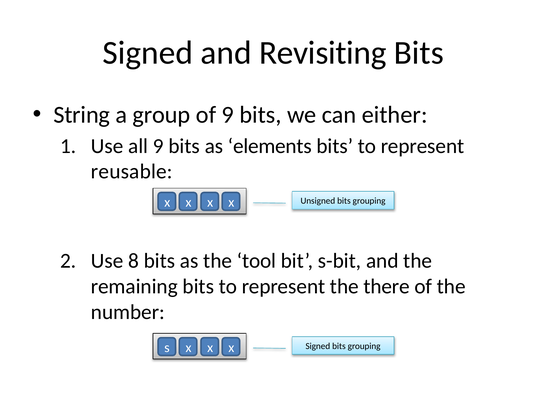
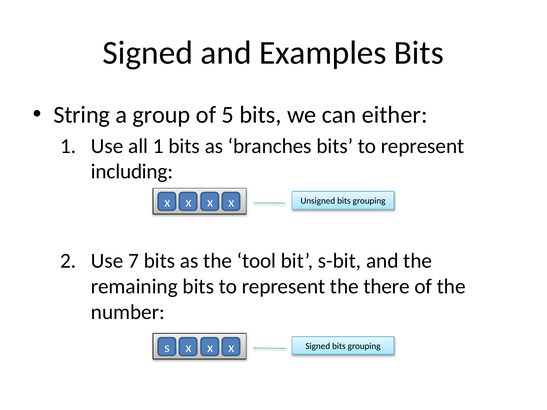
Revisiting: Revisiting -> Examples (323, 53)
of 9: 9 -> 5 (228, 115)
all 9: 9 -> 1 (158, 146)
elements: elements -> branches (270, 146)
reusable: reusable -> including (132, 172)
8: 8 -> 7 (134, 261)
